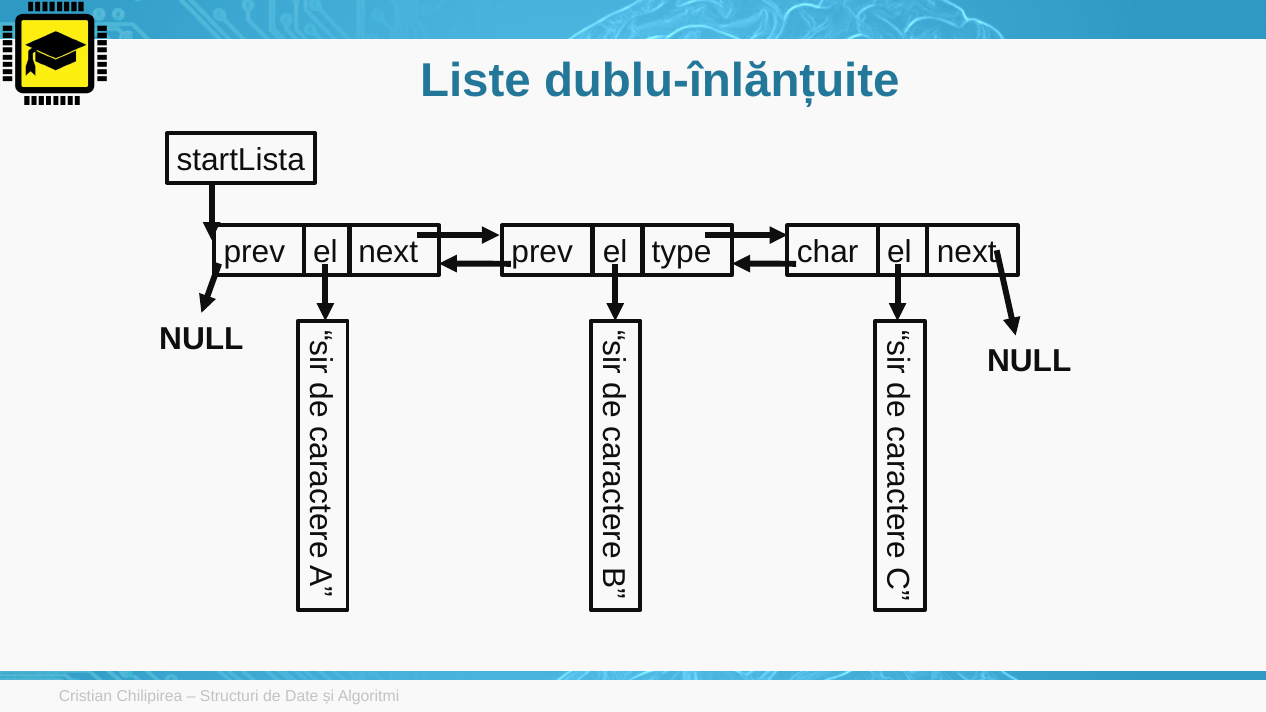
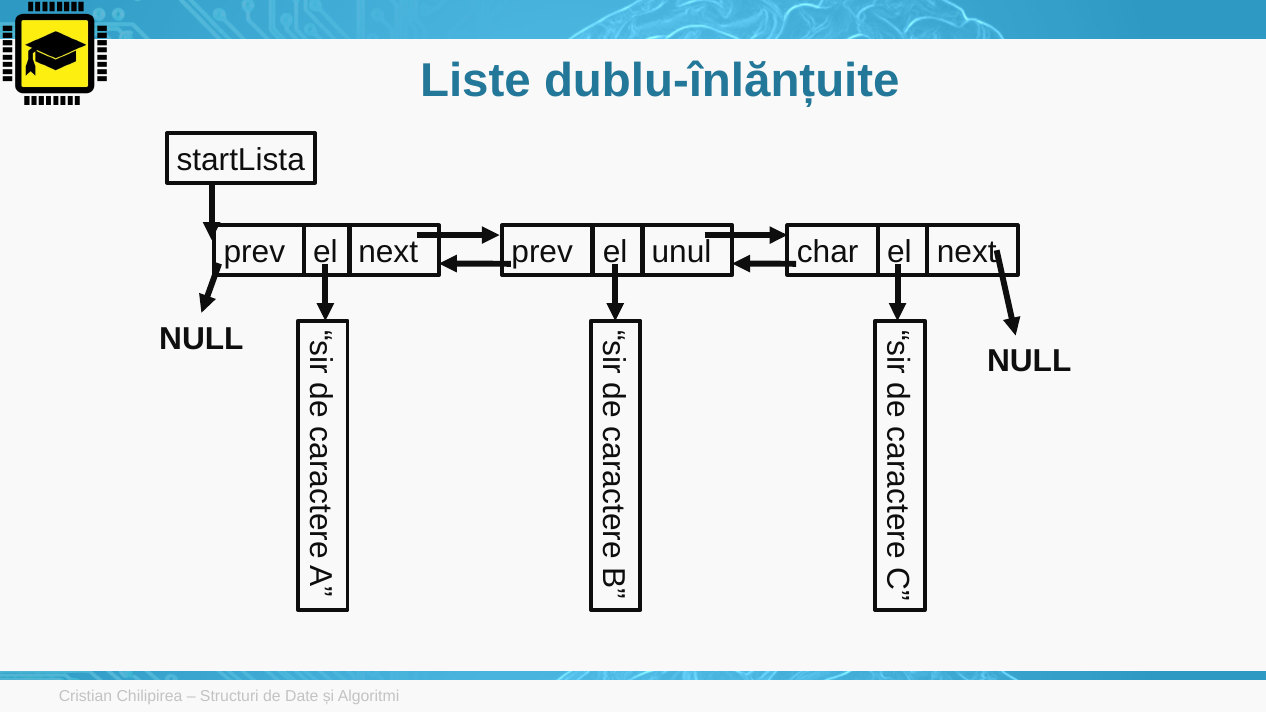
type: type -> unul (681, 252)
